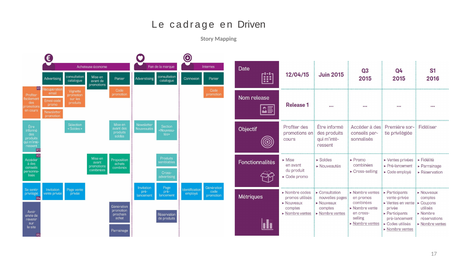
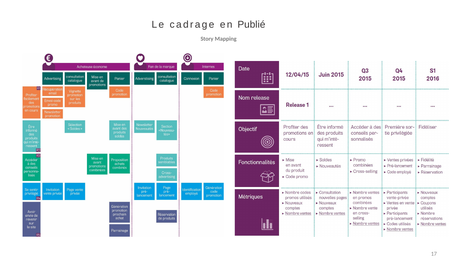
Driven: Driven -> Publié (251, 25)
